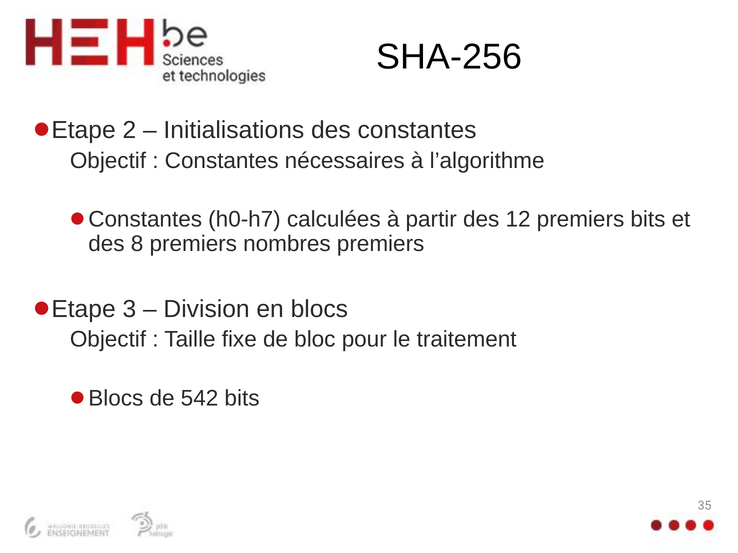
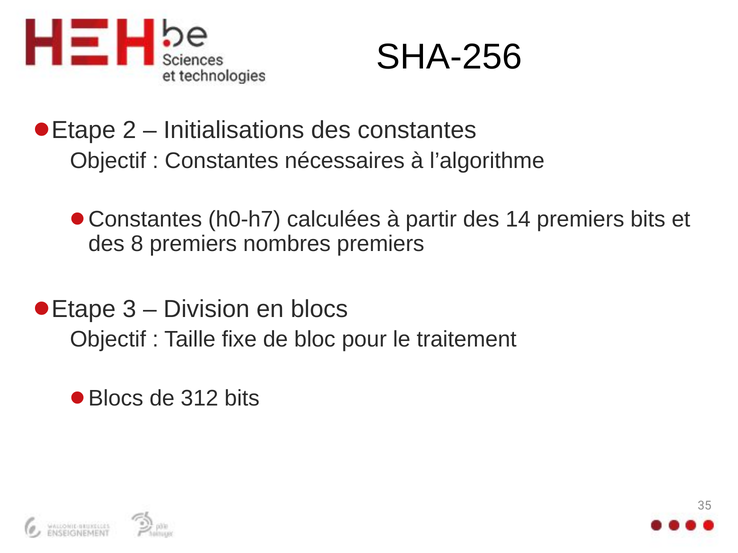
12: 12 -> 14 (518, 220)
542: 542 -> 312 (200, 399)
